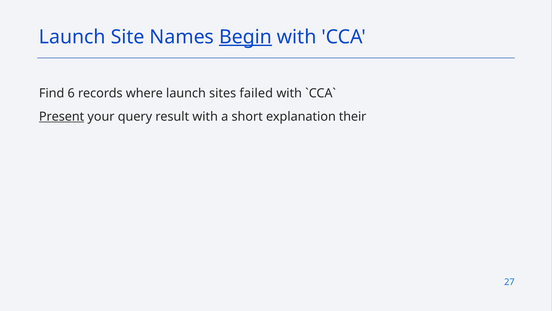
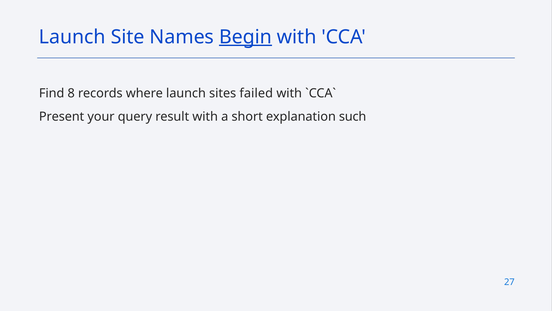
6: 6 -> 8 (71, 93)
Present underline: present -> none (62, 116)
their: their -> such (353, 116)
